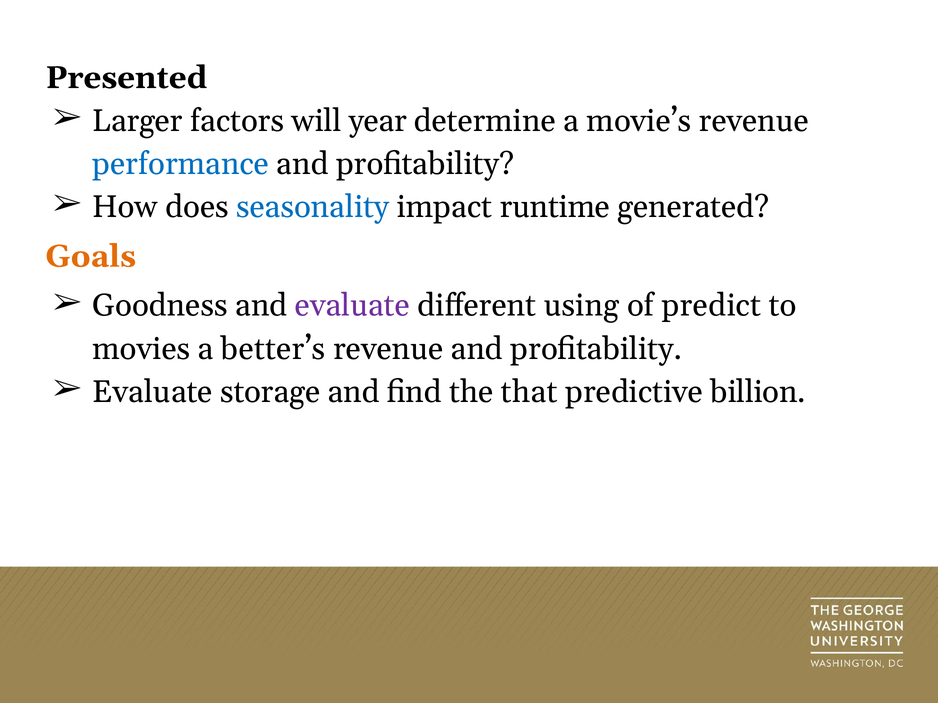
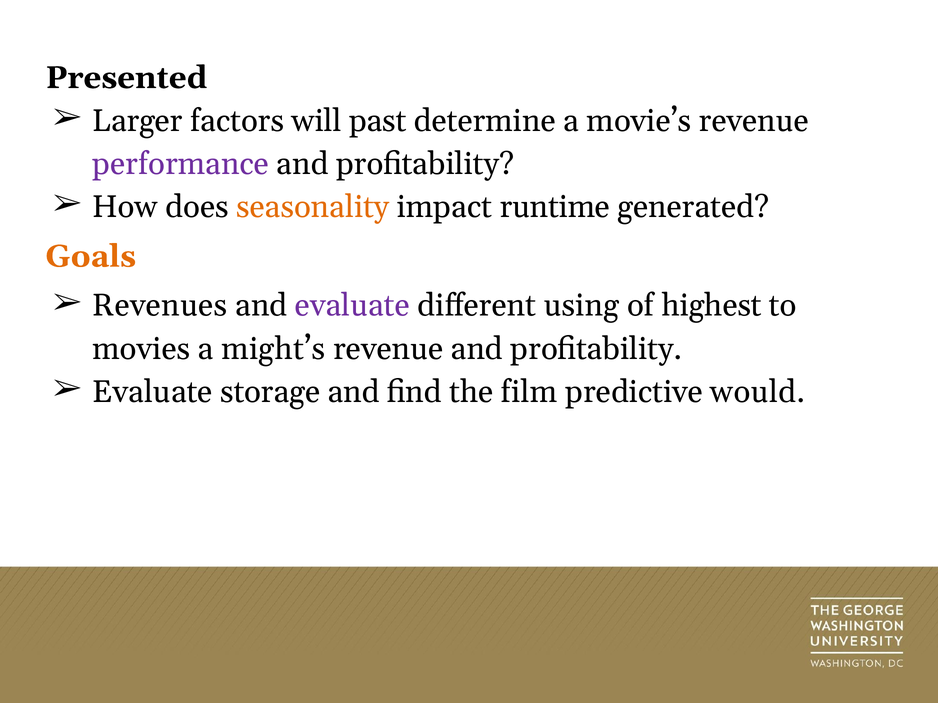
year: year -> past (378, 121)
performance colour: blue -> purple (181, 164)
seasonality colour: blue -> orange (313, 207)
Goodness: Goodness -> Revenues (160, 306)
predict: predict -> highest (712, 306)
better’s: better’s -> might’s (273, 349)
that: that -> film (529, 392)
billion: billion -> would (758, 392)
